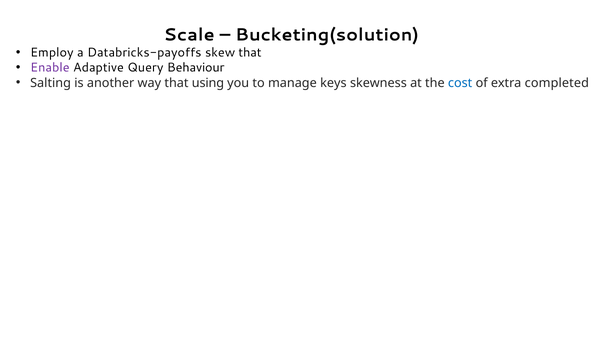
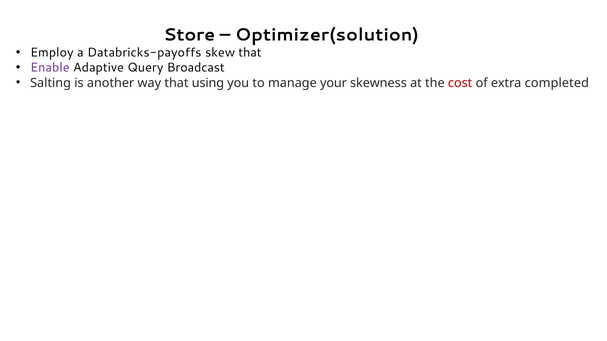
Scale: Scale -> Store (189, 35)
Bucketing(solution: Bucketing(solution -> Optimizer(solution (327, 35)
Behaviour: Behaviour -> Broadcast (196, 68)
keys: keys -> your (333, 83)
cost colour: blue -> red (460, 83)
